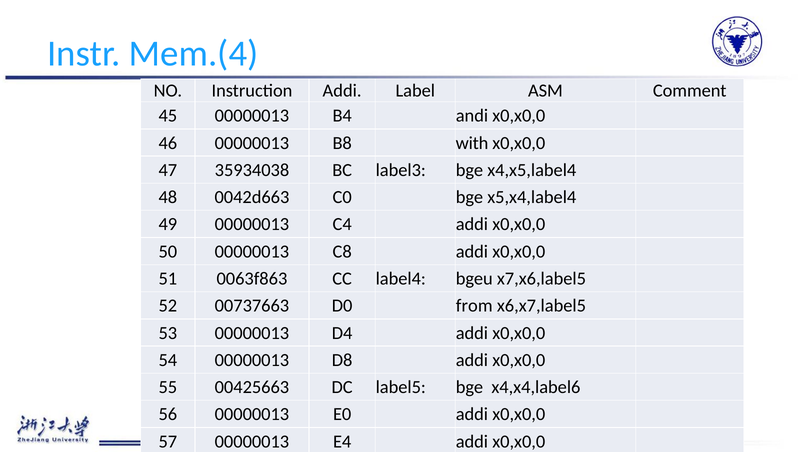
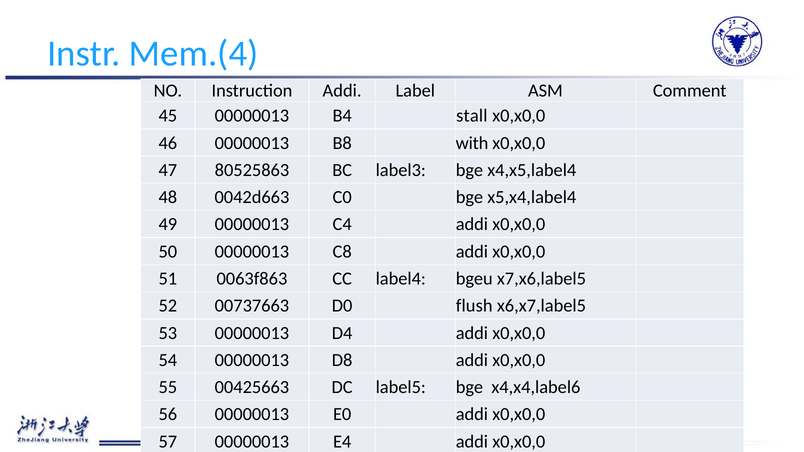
andi: andi -> stall (472, 116)
35934038: 35934038 -> 80525863 (252, 170)
from: from -> flush (474, 306)
